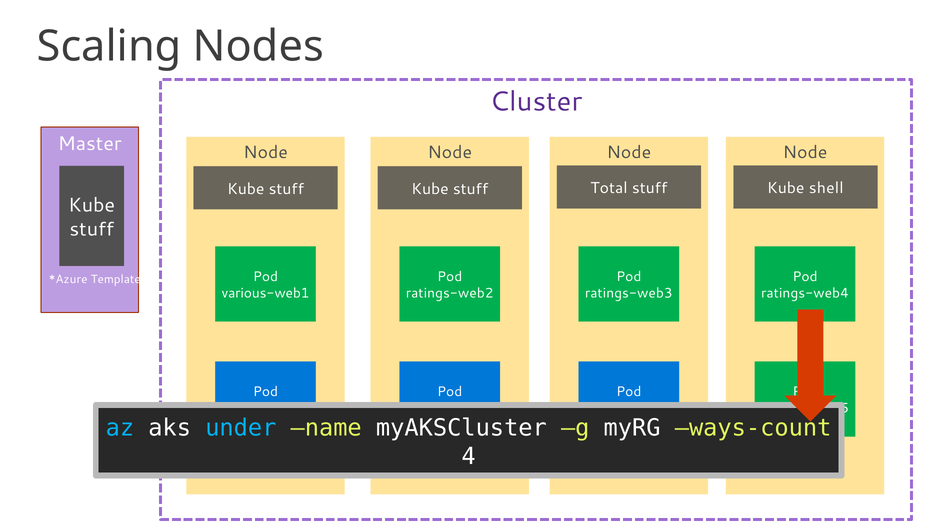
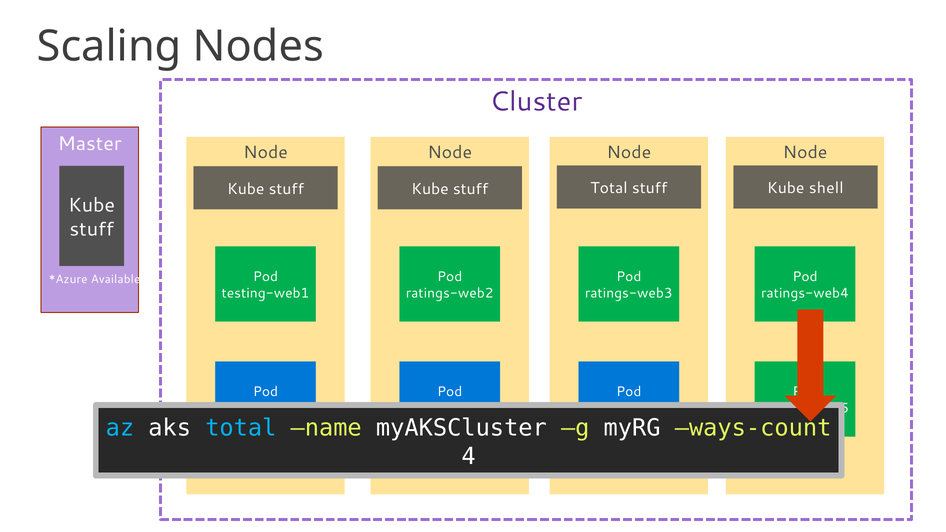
Template: Template -> Available (116, 279)
various-web1: various-web1 -> testing-web1 (265, 293)
aks under: under -> total (241, 428)
